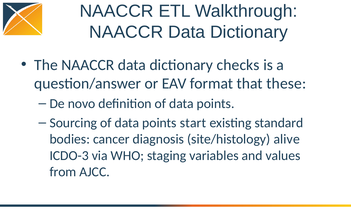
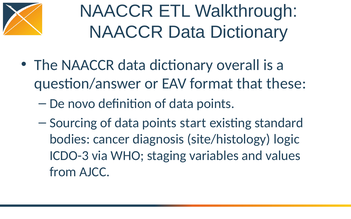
checks: checks -> overall (238, 65)
alive: alive -> logic (287, 139)
